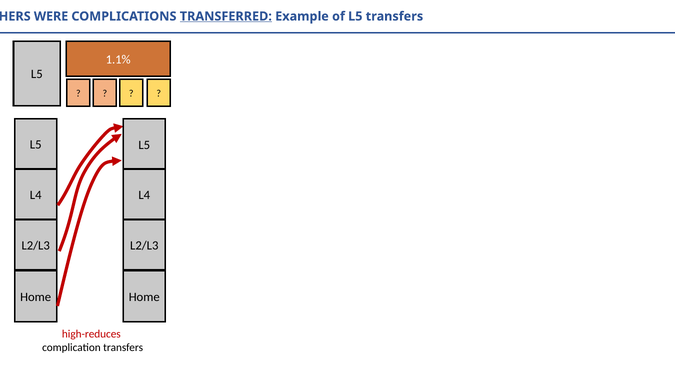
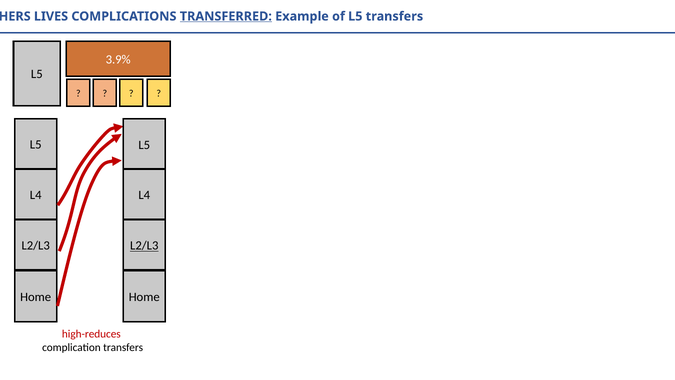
WERE: WERE -> LIVES (51, 16)
1.1%: 1.1% -> 3.9% (118, 59)
L2/L3 underline: none -> present (144, 246)
